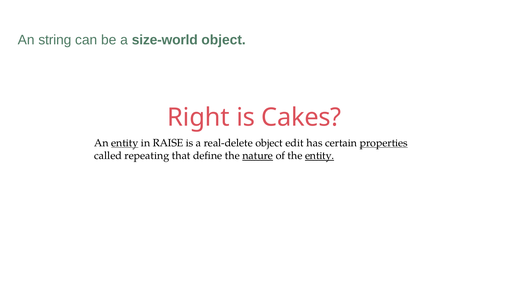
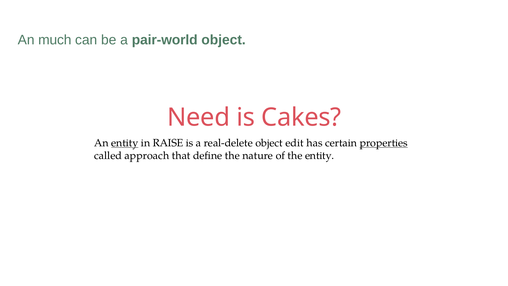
string: string -> much (55, 40)
size-world: size-world -> pair-world (165, 40)
Right: Right -> Need (199, 117)
repeating: repeating -> approach (147, 156)
nature underline: present -> none (258, 156)
entity underline: present -> none (320, 156)
